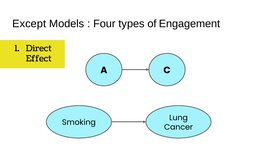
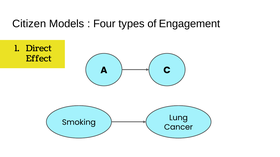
Except: Except -> Citizen (29, 24)
